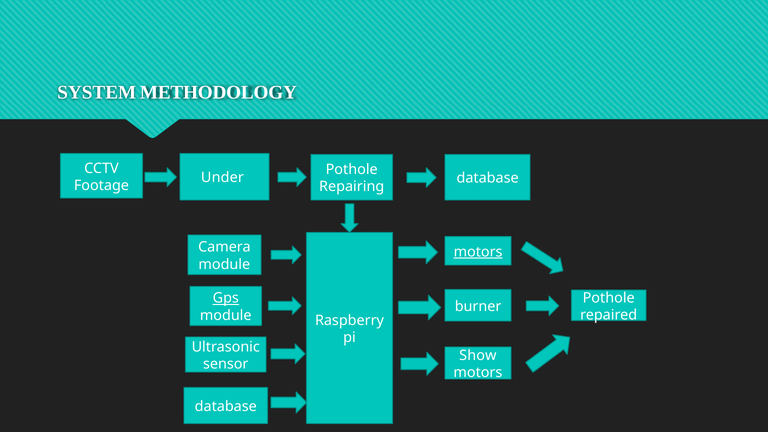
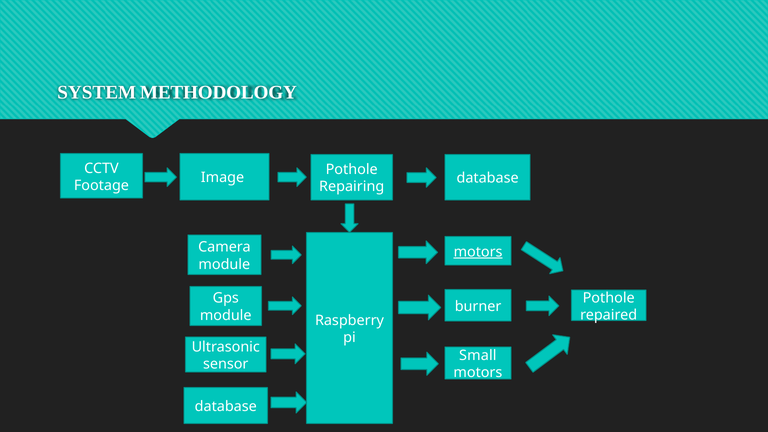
Under: Under -> Image (223, 178)
Gps underline: present -> none (226, 298)
Show: Show -> Small (478, 355)
